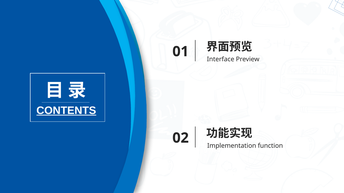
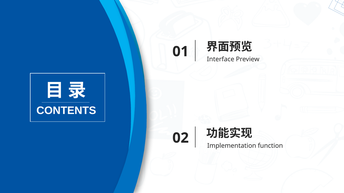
CONTENTS underline: present -> none (66, 111)
